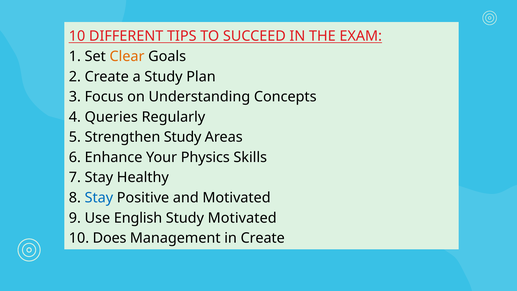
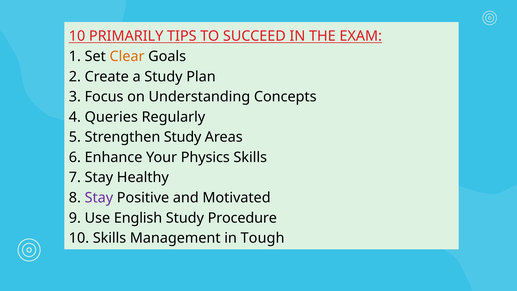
DIFFERENT: DIFFERENT -> PRIMARILY (126, 36)
Stay colour: blue -> purple (99, 198)
Study Motivated: Motivated -> Procedure (242, 218)
10 Does: Does -> Skills (110, 238)
in Create: Create -> Tough (263, 238)
